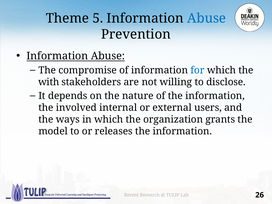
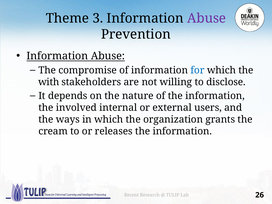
5: 5 -> 3 (98, 18)
Abuse colour: blue -> purple (207, 18)
model: model -> cream (53, 131)
